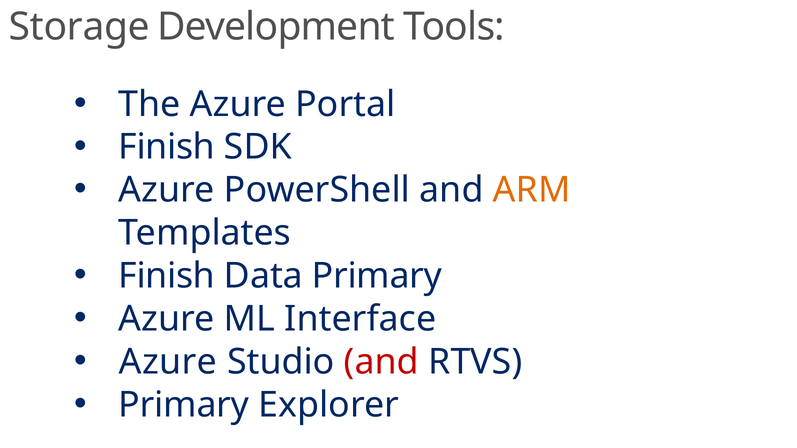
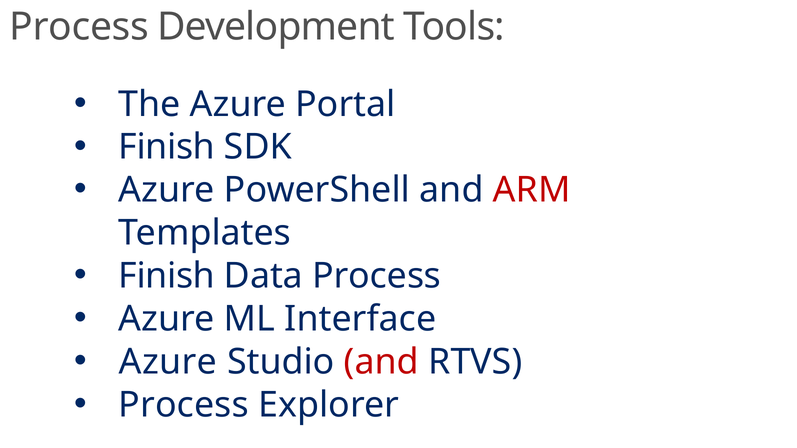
Storage: Storage -> Process (79, 27)
ARM colour: orange -> red (532, 190)
Data Primary: Primary -> Process (377, 276)
Primary: Primary -> Process (184, 405)
